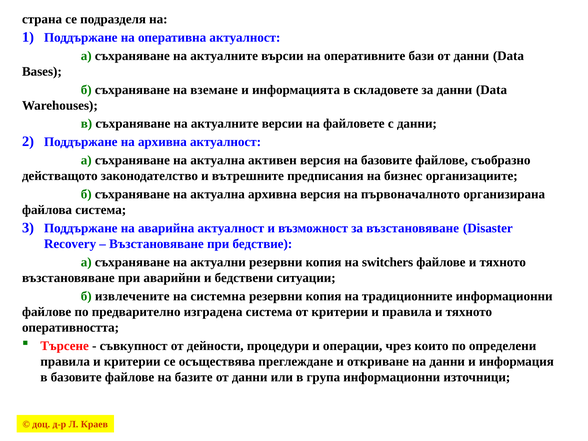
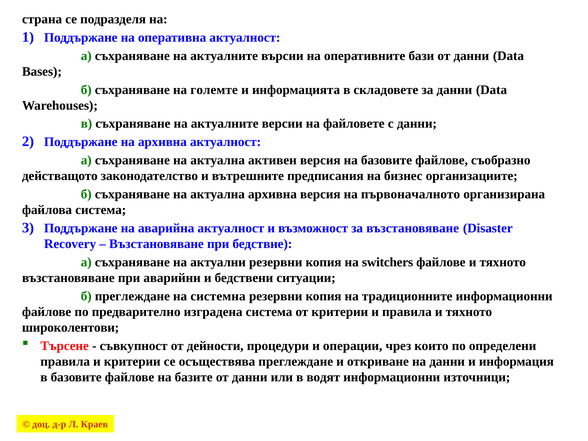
вземане: вземане -> големте (214, 90)
б извлечените: извлечените -> преглеждане (132, 296)
оперативността: оперативността -> широколентови (70, 327)
група: група -> водят (323, 377)
